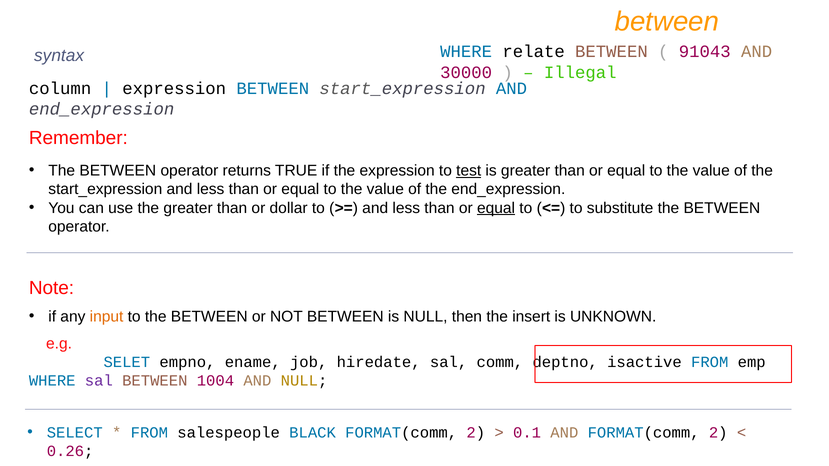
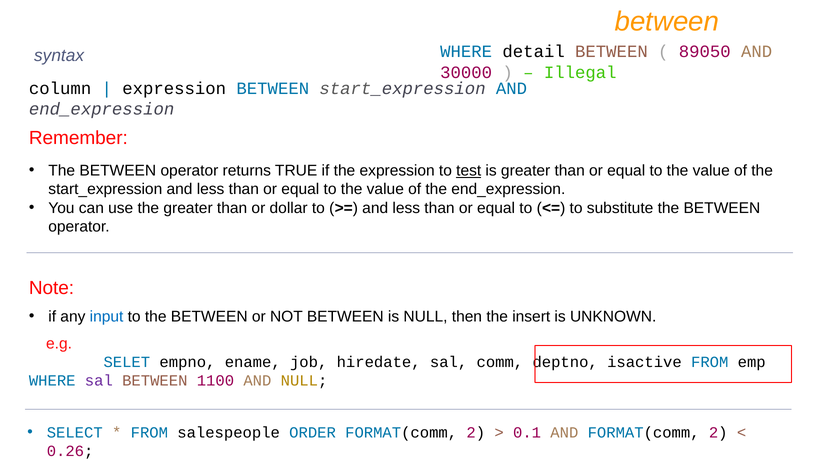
relate: relate -> detail (534, 52)
91043: 91043 -> 89050 (705, 52)
equal underline: present -> none (496, 208)
input colour: orange -> blue (107, 317)
1004: 1004 -> 1100 (215, 381)
BLACK: BLACK -> ORDER (313, 433)
